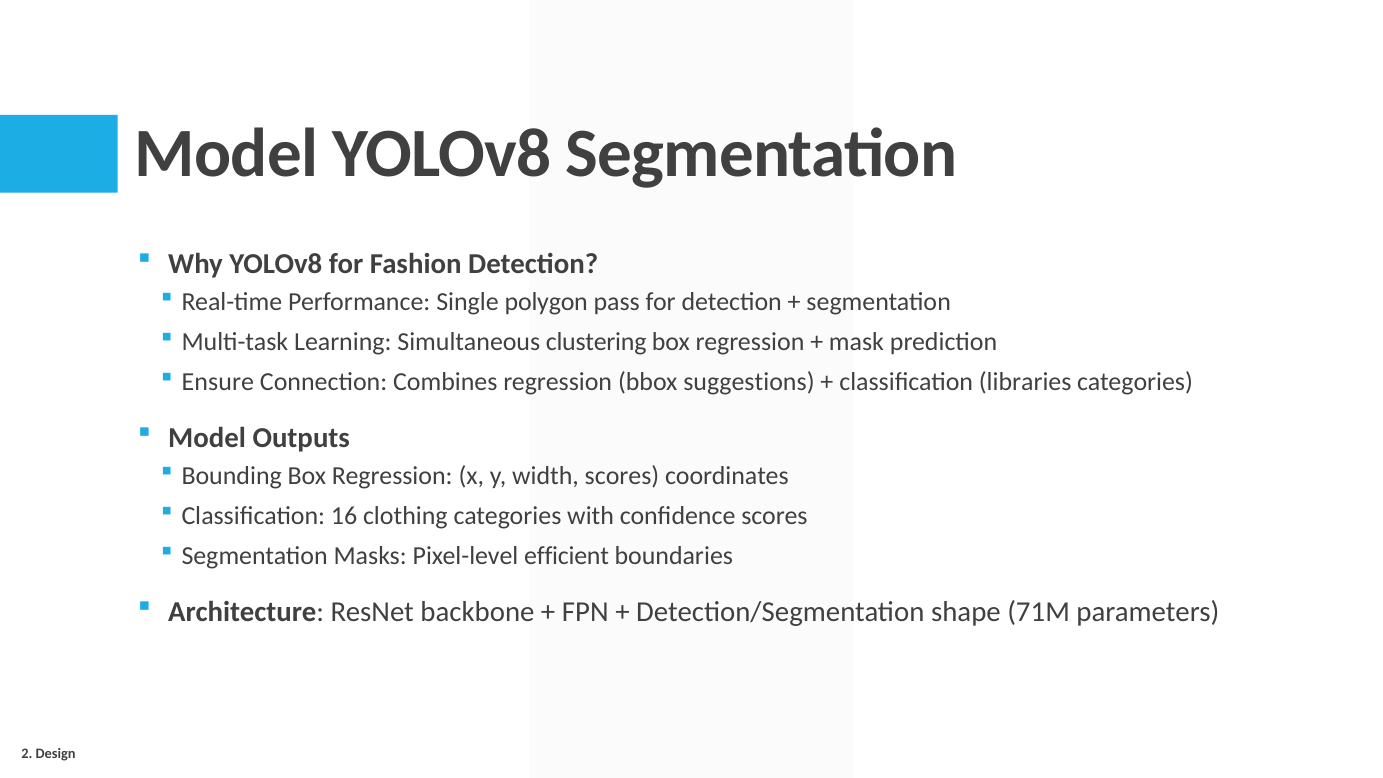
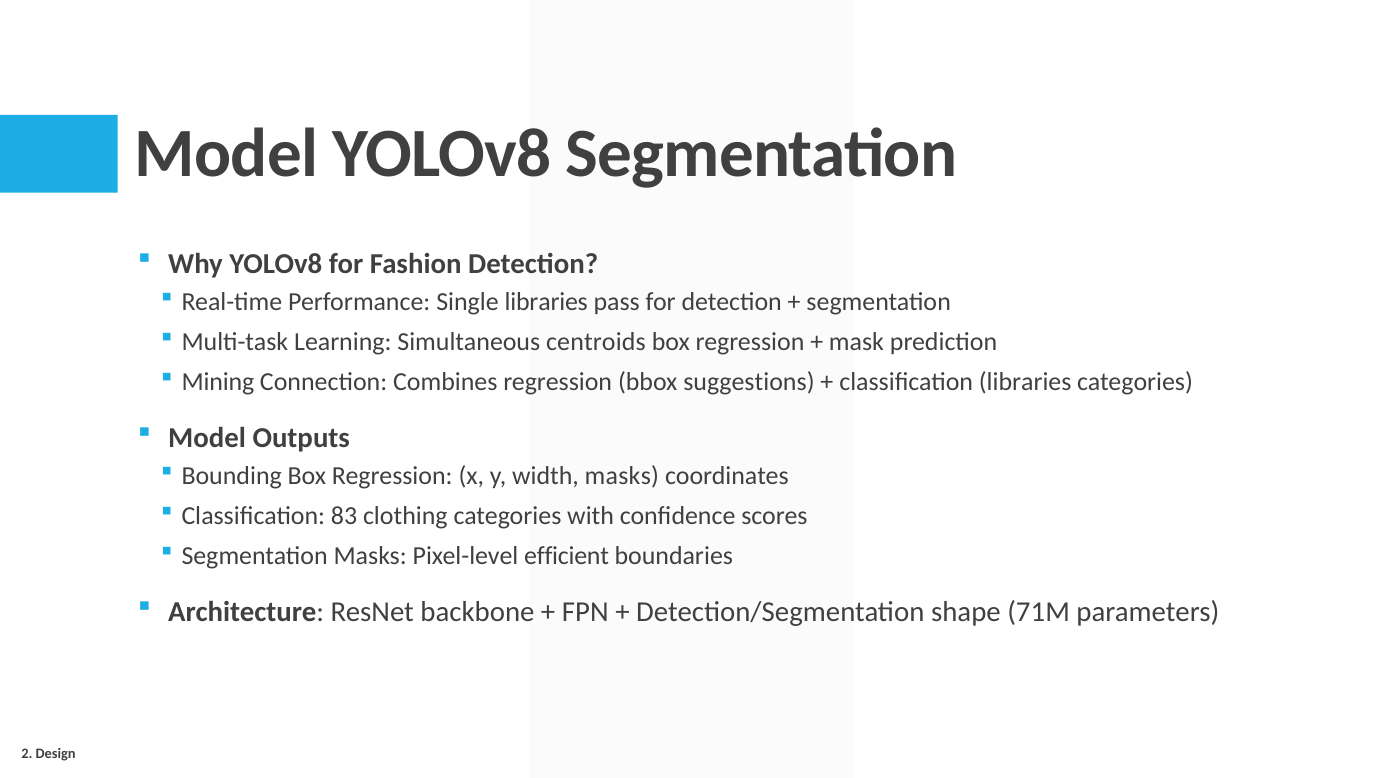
Single polygon: polygon -> libraries (546, 302)
clustering: clustering -> centroids (596, 342)
Ensure: Ensure -> Mining (218, 382)
width scores: scores -> masks (622, 476)
16: 16 -> 83 (344, 516)
